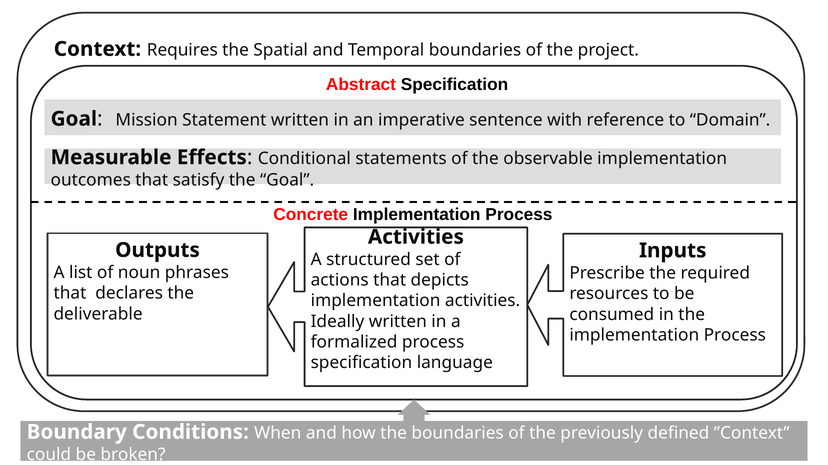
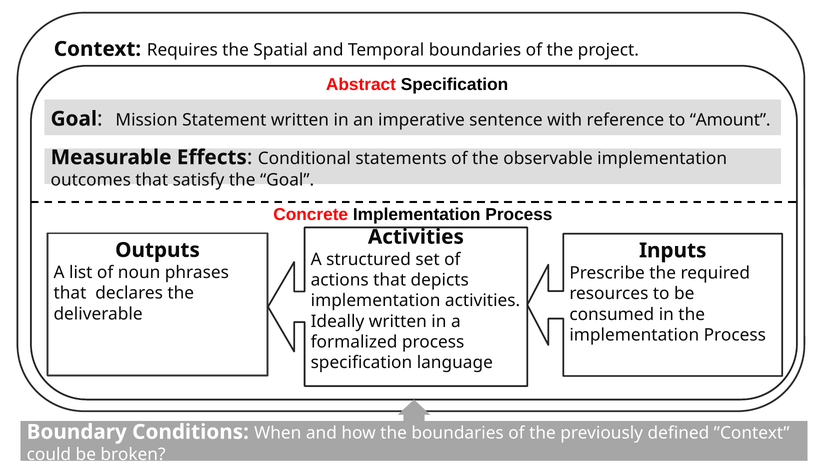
Domain: Domain -> Amount (730, 120)
